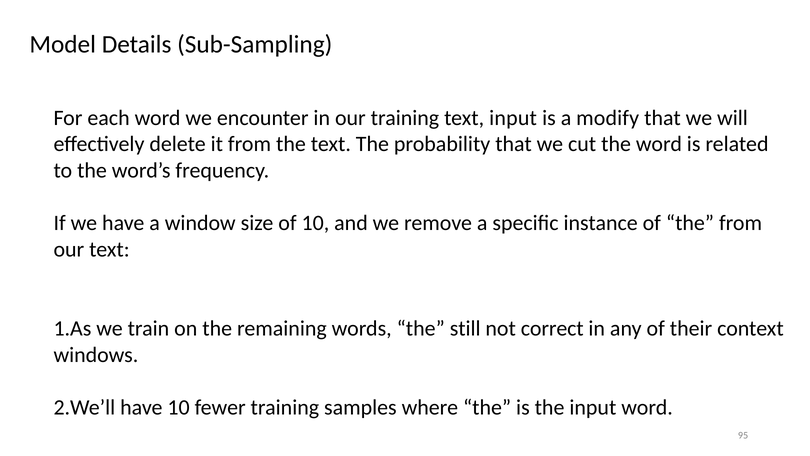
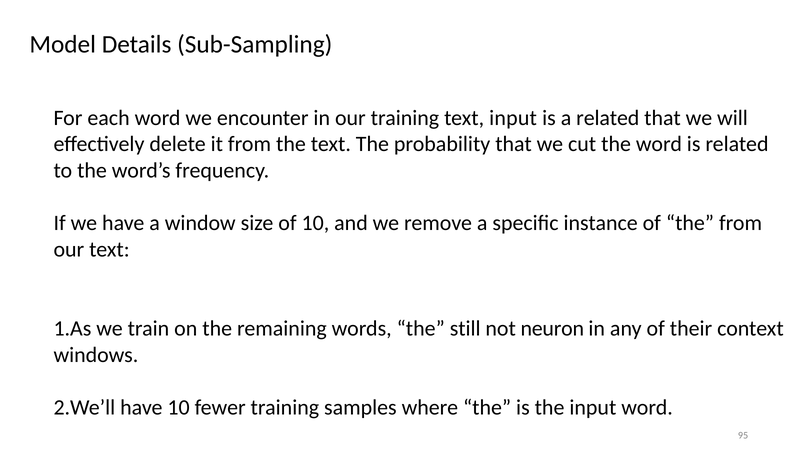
a modify: modify -> related (608, 118)
correct: correct -> neuron (552, 328)
